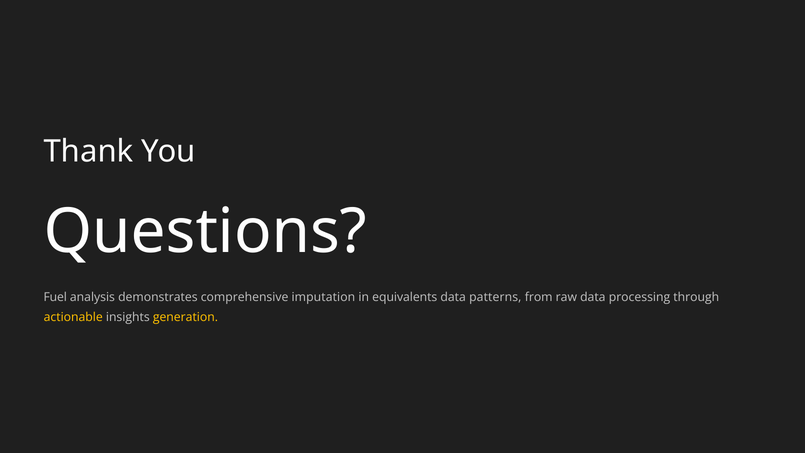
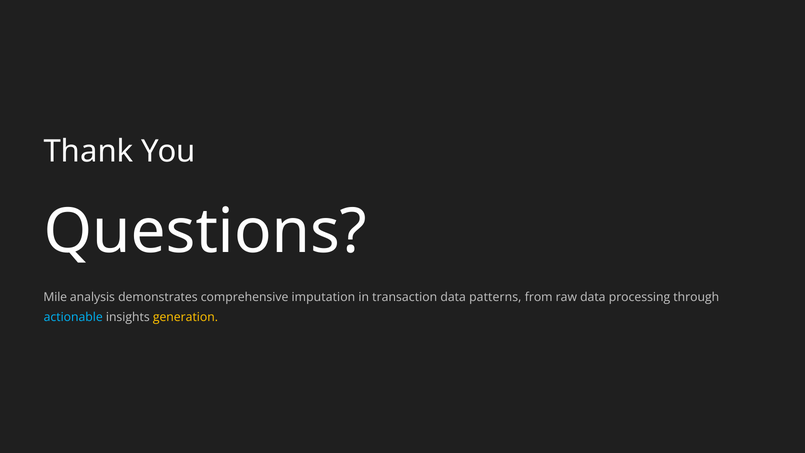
Fuel: Fuel -> Mile (55, 297)
equivalents: equivalents -> transaction (405, 297)
actionable colour: yellow -> light blue (73, 317)
